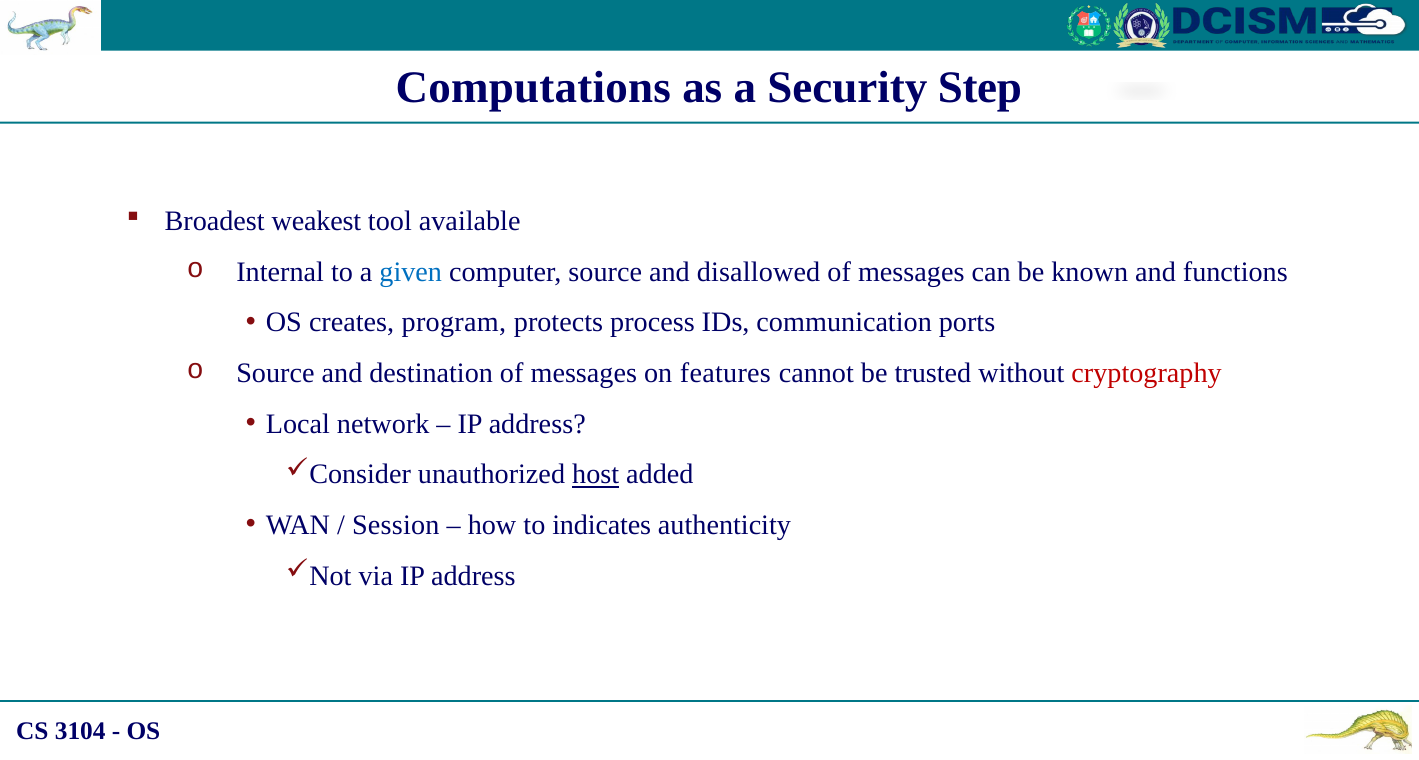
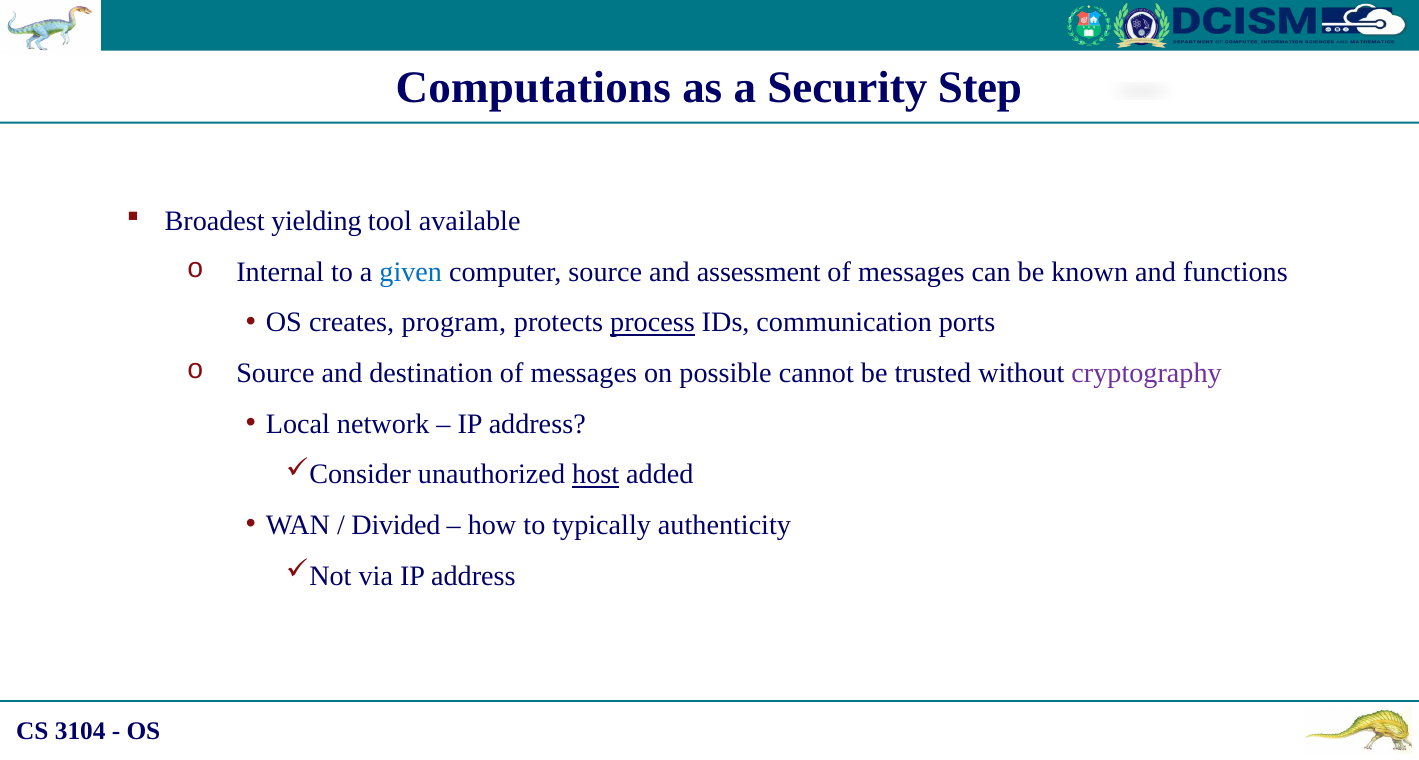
weakest: weakest -> yielding (316, 221)
disallowed: disallowed -> assessment (759, 272)
process underline: none -> present (652, 323)
features: features -> possible (726, 373)
cryptography colour: red -> purple (1147, 373)
Session: Session -> Divided (396, 525)
indicates: indicates -> typically (602, 525)
